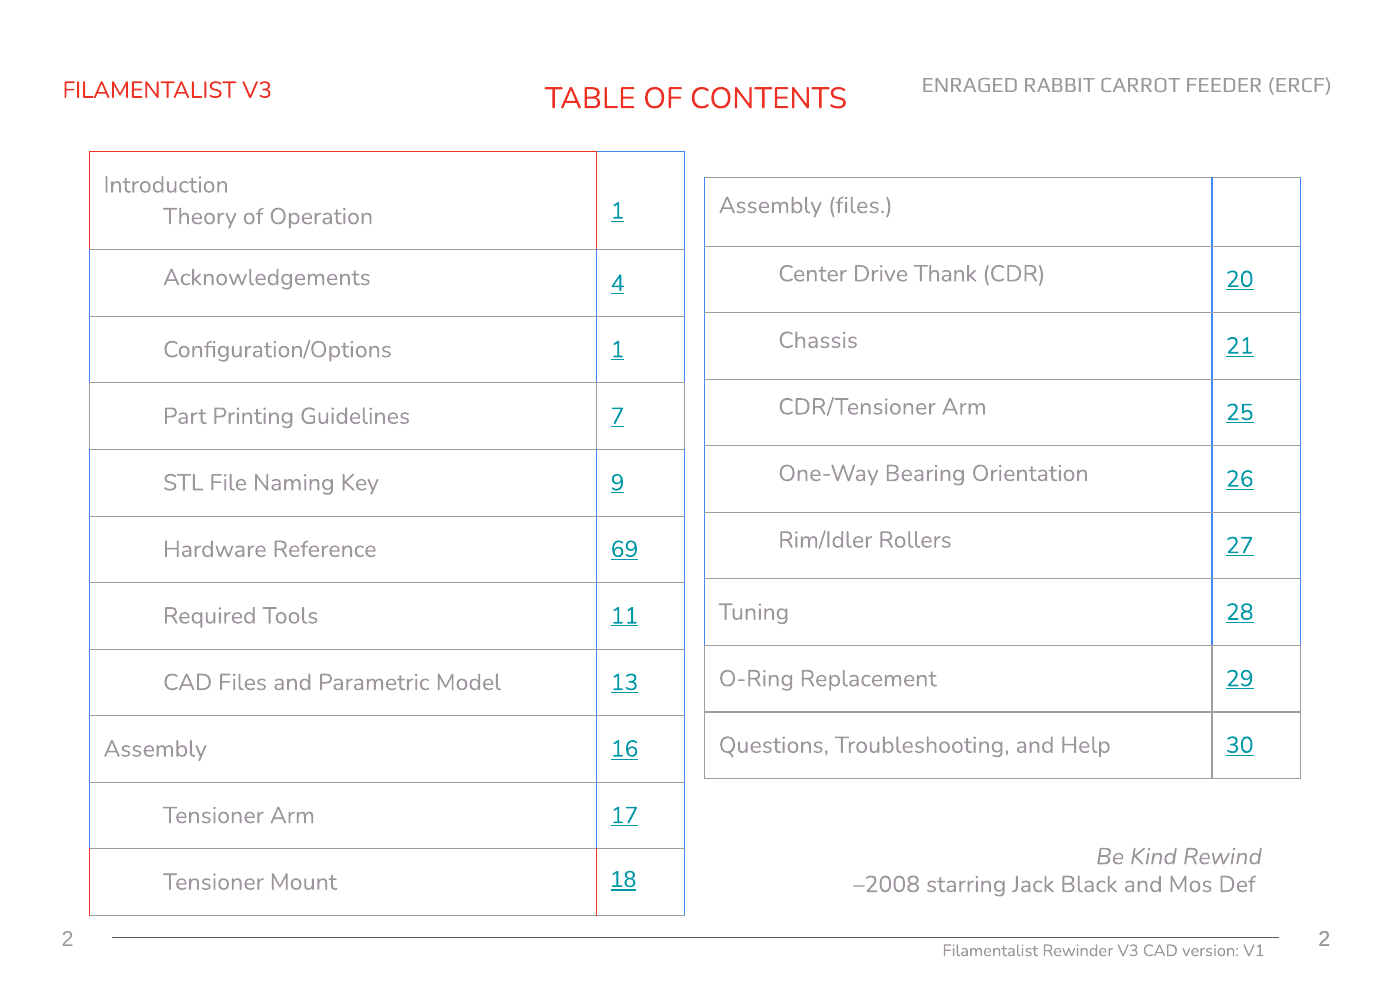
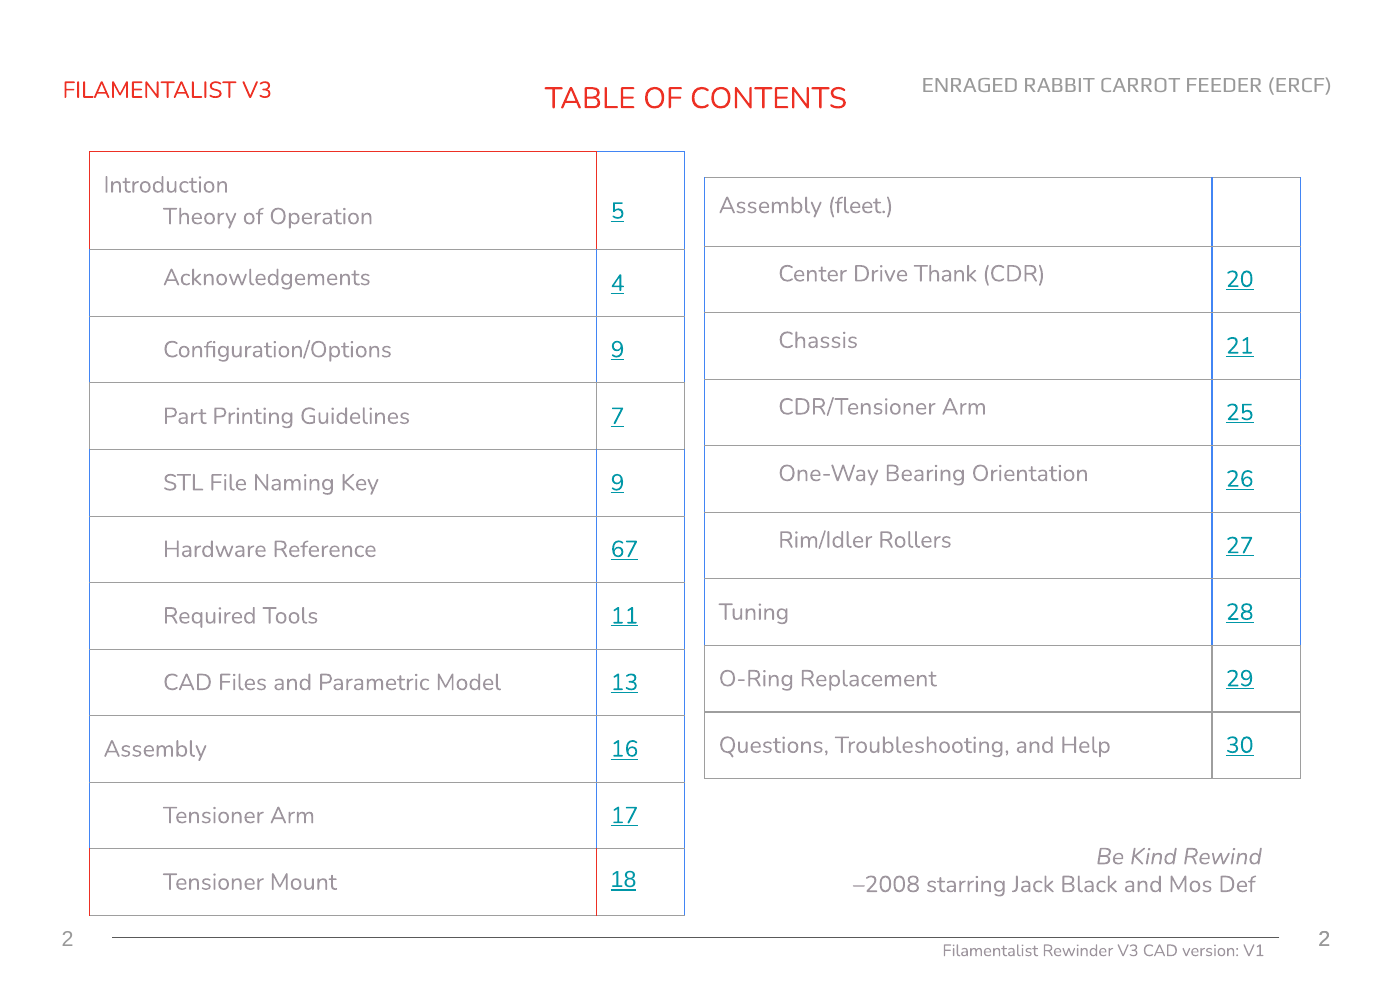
Assembly files: files -> fleet (861, 205)
Operation 1: 1 -> 5 (618, 211)
Configuration/Options 1: 1 -> 9 (618, 349)
69: 69 -> 67 (625, 549)
